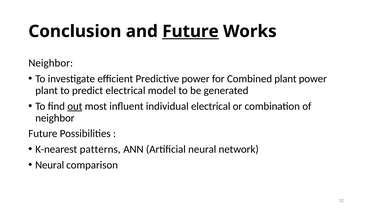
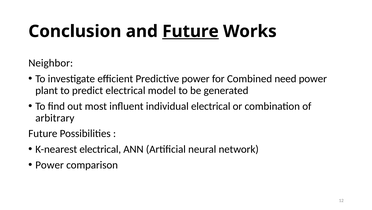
Combined plant: plant -> need (285, 78)
out underline: present -> none (75, 106)
neighbor: neighbor -> arbitrary (55, 118)
K-nearest patterns: patterns -> electrical (100, 149)
Neural: Neural -> Power (50, 164)
